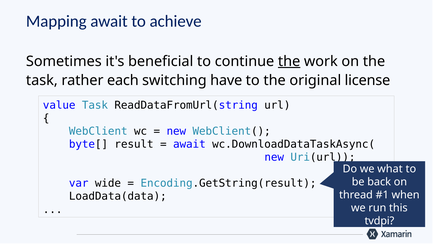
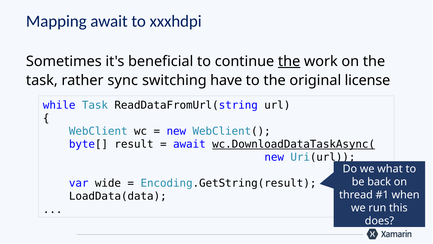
achieve: achieve -> xxxhdpi (176, 21)
each: each -> sync (123, 80)
value: value -> while (59, 105)
wc.DownloadDataTaskAsync( underline: none -> present (294, 144)
tvdpi: tvdpi -> does (379, 220)
